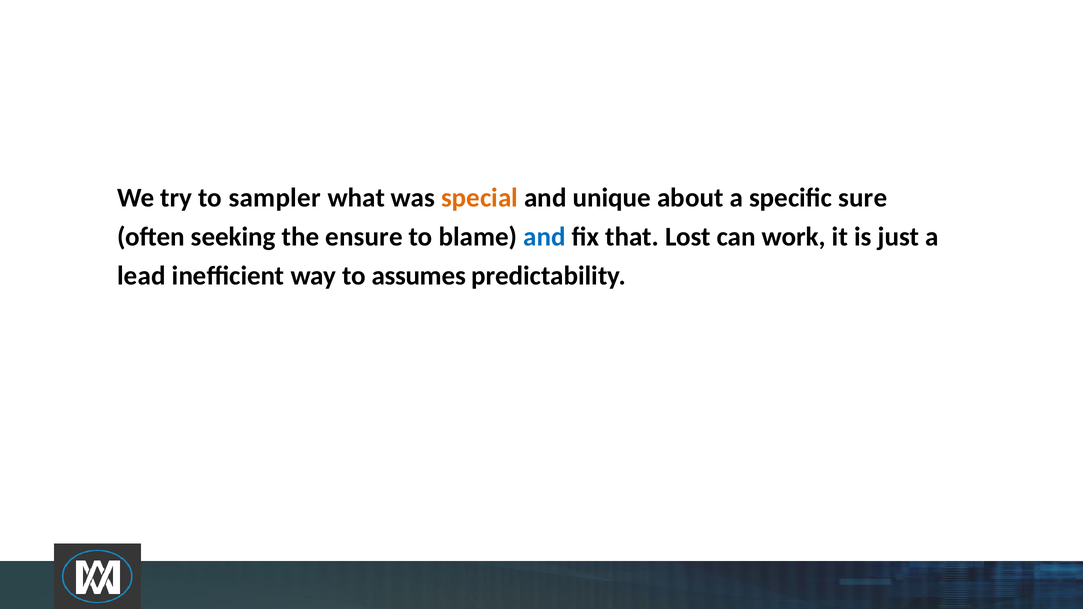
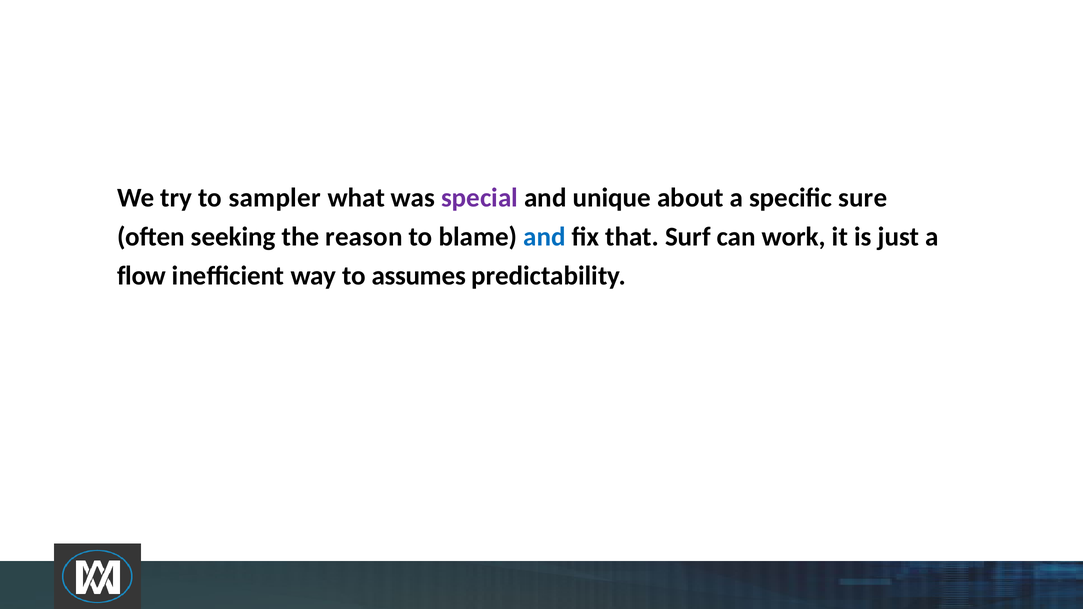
special colour: orange -> purple (480, 198)
ensure: ensure -> reason (364, 237)
Lost: Lost -> Surf (688, 237)
lead: lead -> flow (142, 276)
